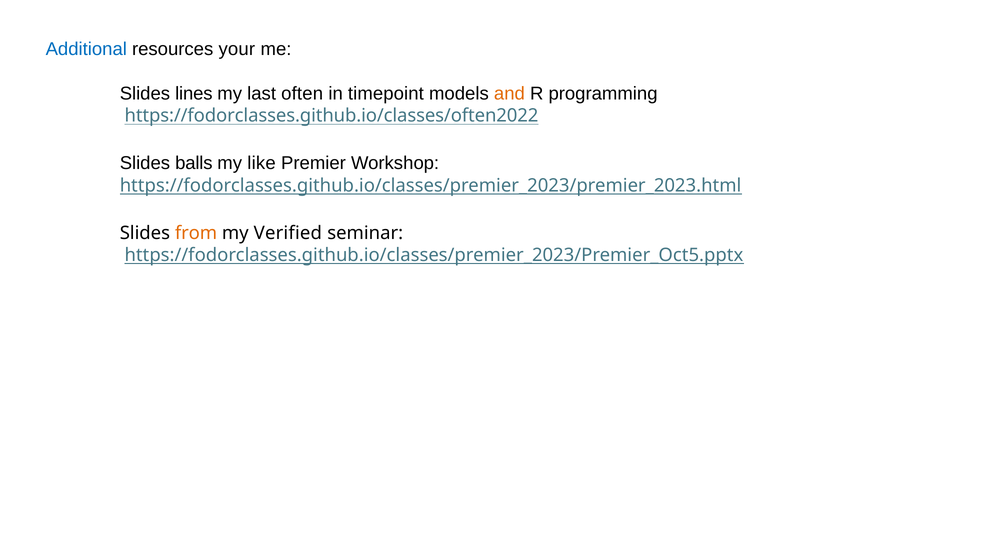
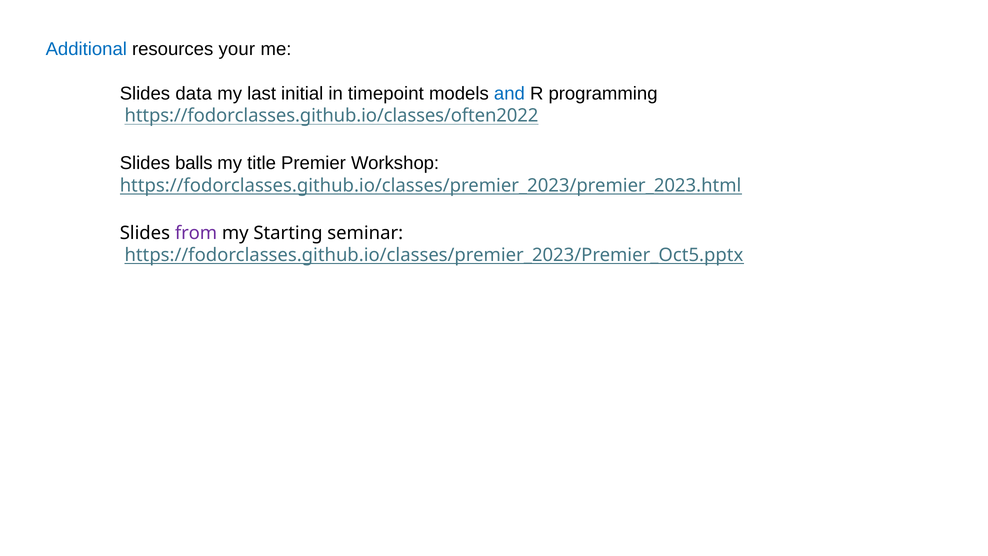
lines: lines -> data (194, 94)
often: often -> initial (302, 94)
and colour: orange -> blue (509, 94)
like: like -> title (262, 163)
from colour: orange -> purple (196, 233)
Verified: Verified -> Starting (288, 233)
